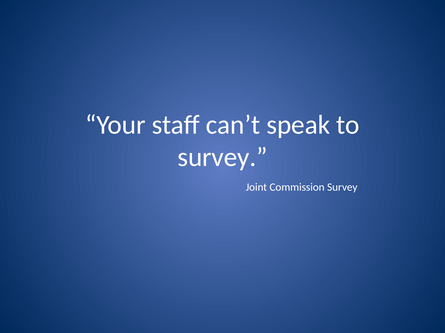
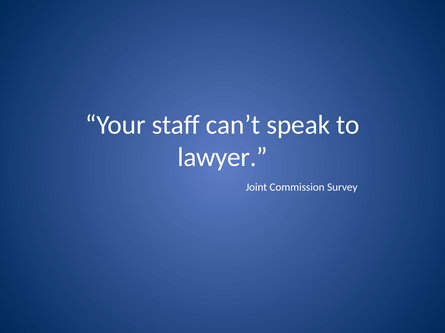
survey: survey -> lawyer (223, 158)
